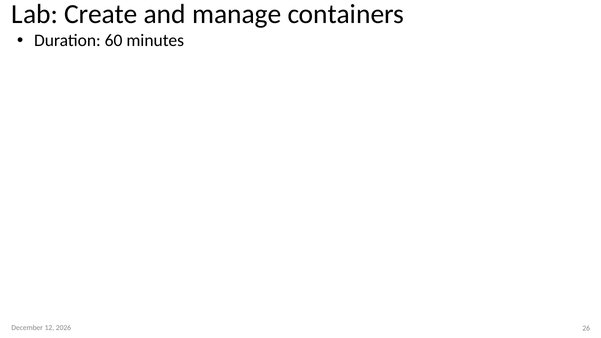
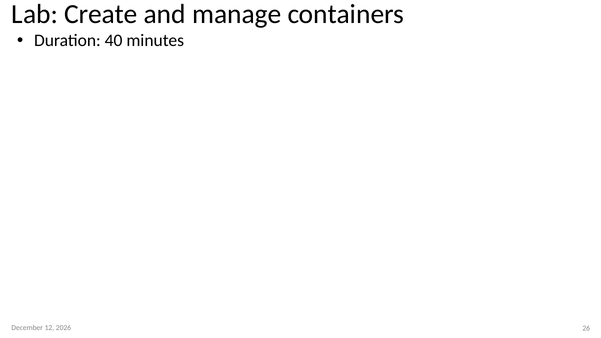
60: 60 -> 40 (114, 40)
